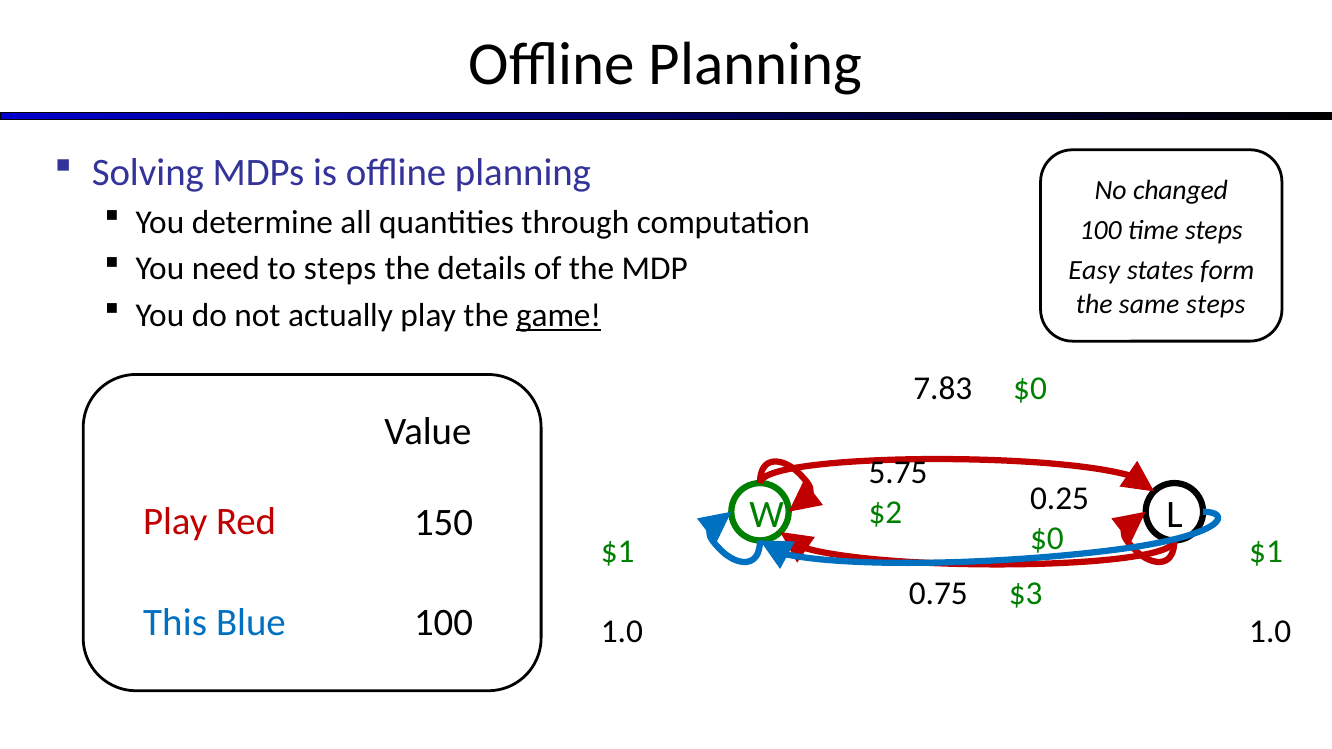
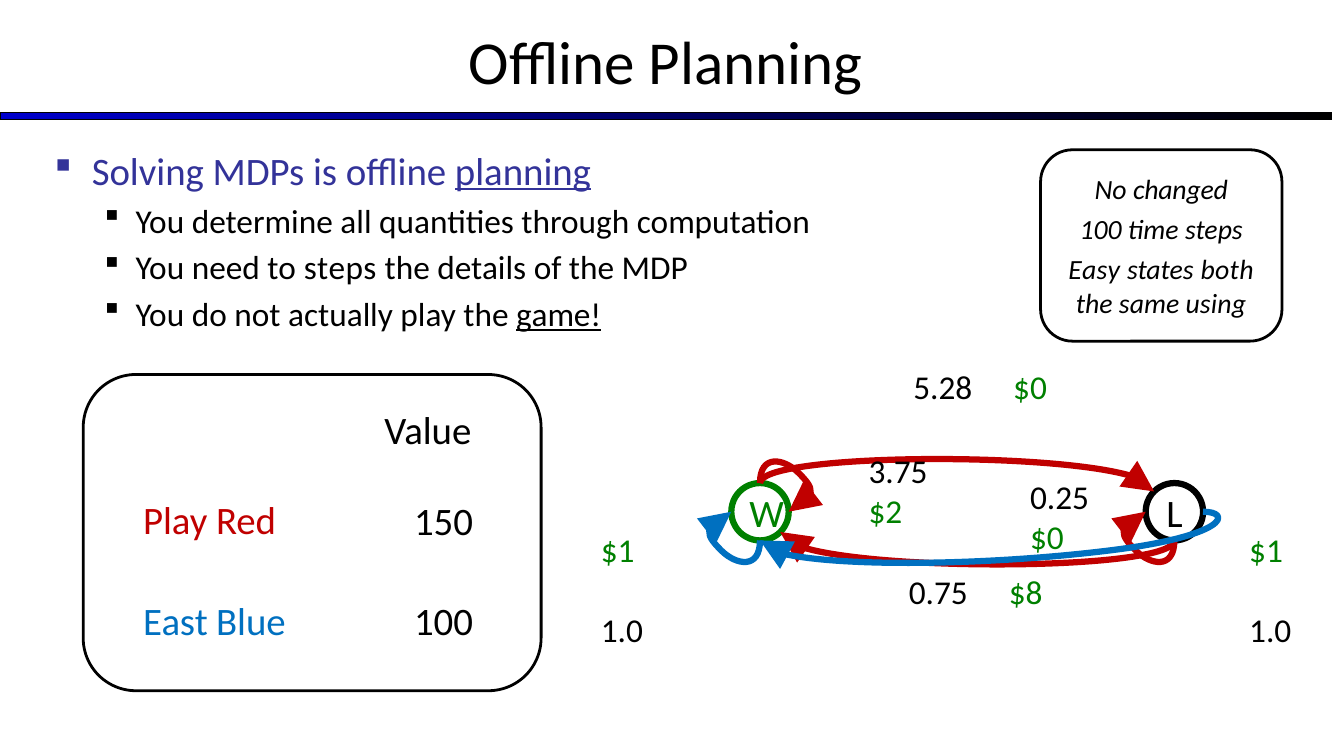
planning underline: none -> present (523, 173)
form: form -> both (1227, 271)
same steps: steps -> using (1216, 304)
7.83: 7.83 -> 5.28 (943, 388)
5.75: 5.75 -> 3.75 (898, 473)
$3: $3 -> $8 (1026, 593)
This: This -> East (175, 623)
